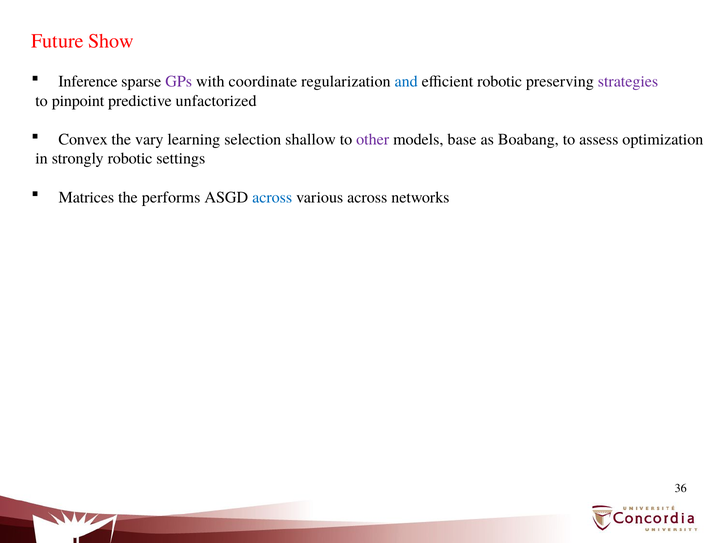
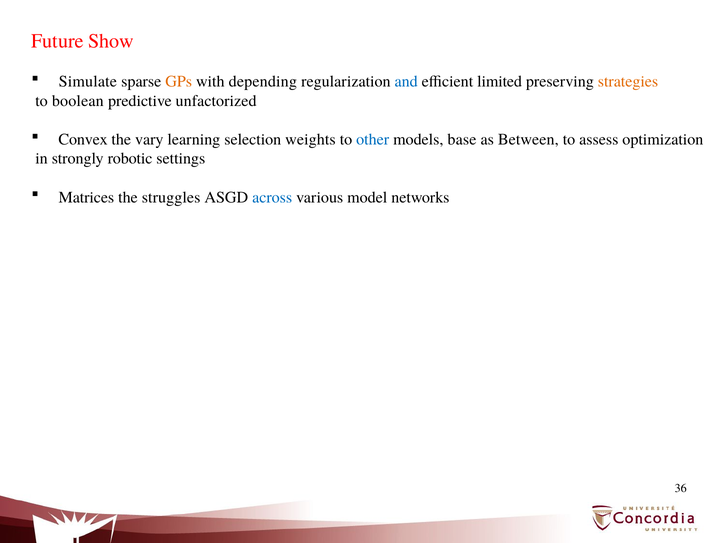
Inference: Inference -> Simulate (88, 81)
GPs colour: purple -> orange (179, 81)
coordinate: coordinate -> depending (263, 81)
efficient robotic: robotic -> limited (500, 81)
strategies colour: purple -> orange (628, 81)
pinpoint: pinpoint -> boolean (78, 101)
shallow: shallow -> weights (310, 139)
other colour: purple -> blue (373, 139)
Boabang: Boabang -> Between (528, 139)
performs: performs -> struggles (171, 197)
various across: across -> model (367, 197)
